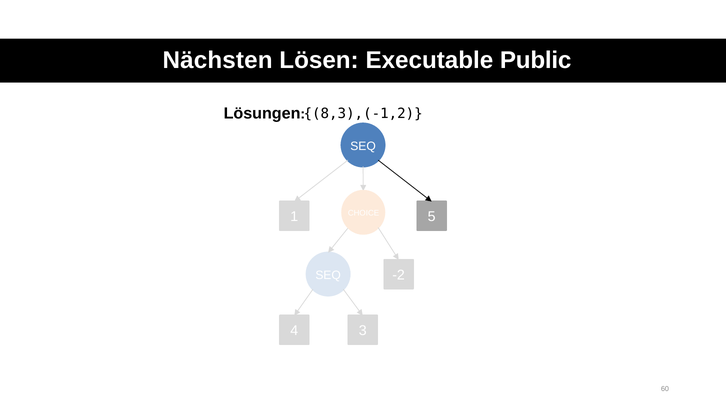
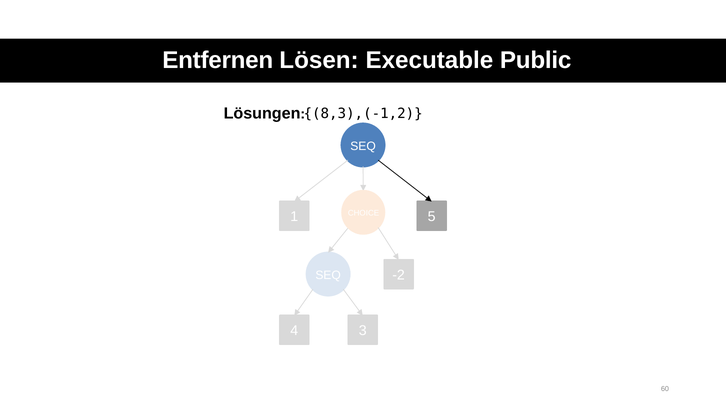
Nächsten: Nächsten -> Entfernen (218, 60)
